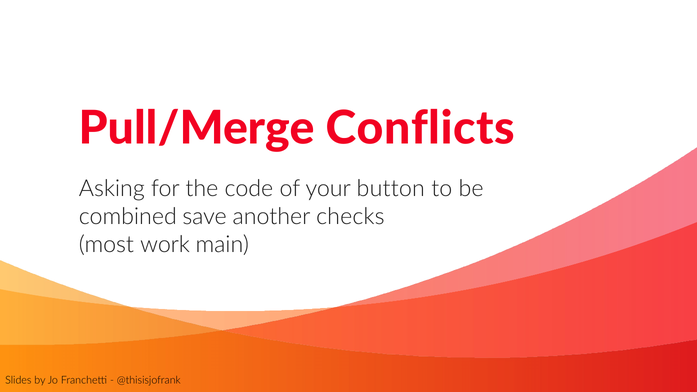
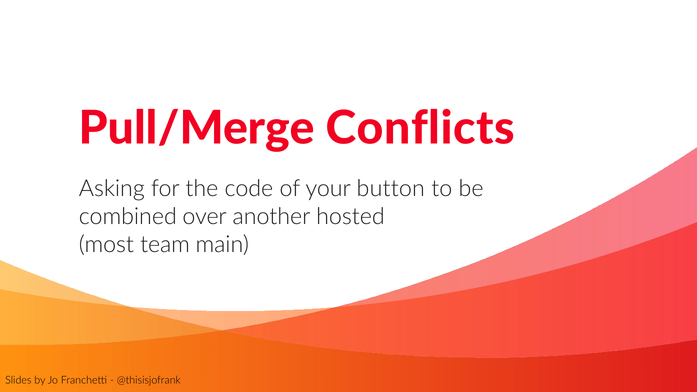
save: save -> over (205, 217)
checks: checks -> hosted (350, 217)
work: work -> team (165, 245)
